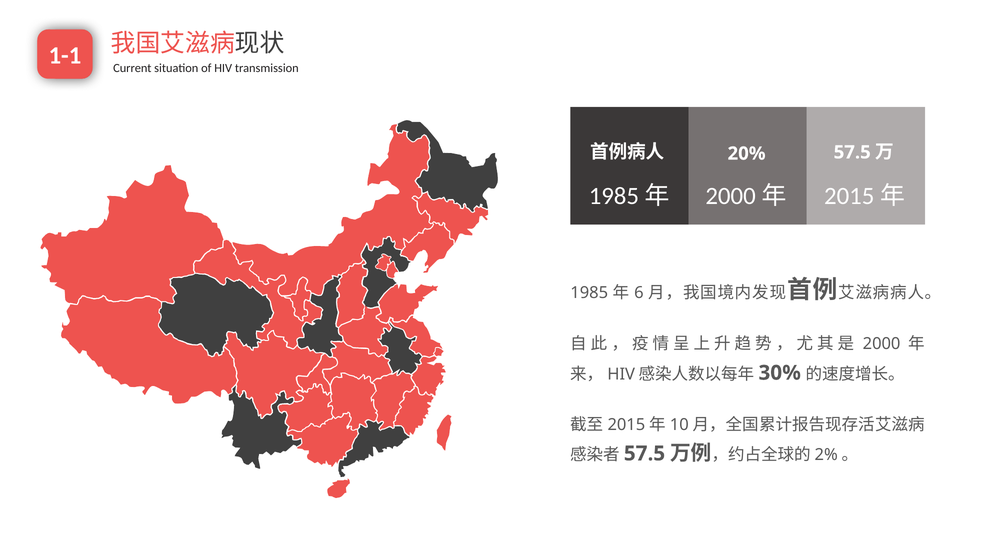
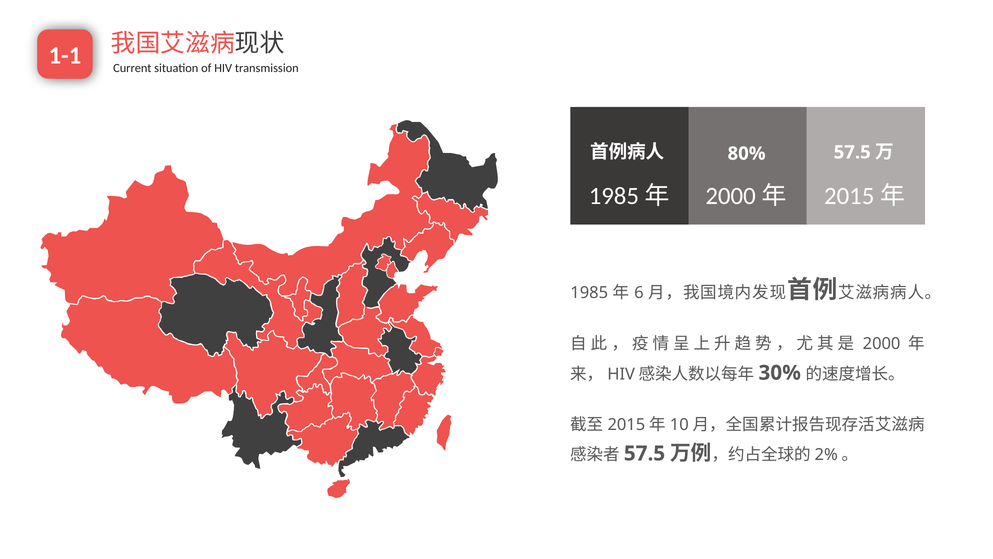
20%: 20% -> 80% (747, 153)
